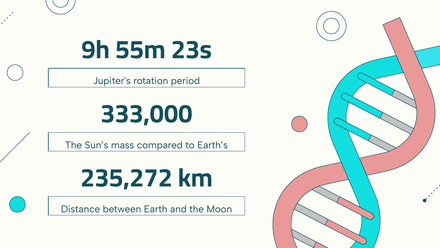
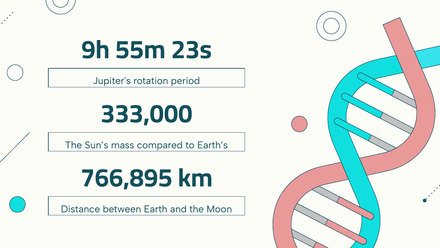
235,272: 235,272 -> 766,895 (126, 178)
